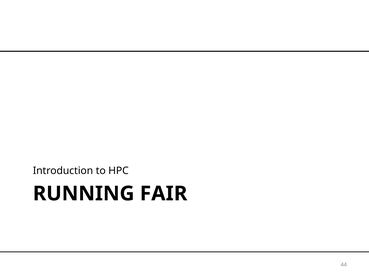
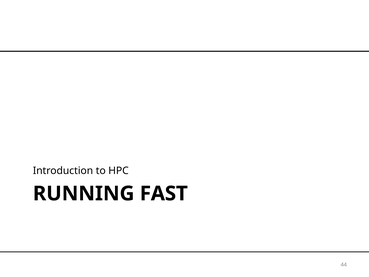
FAIR: FAIR -> FAST (164, 193)
